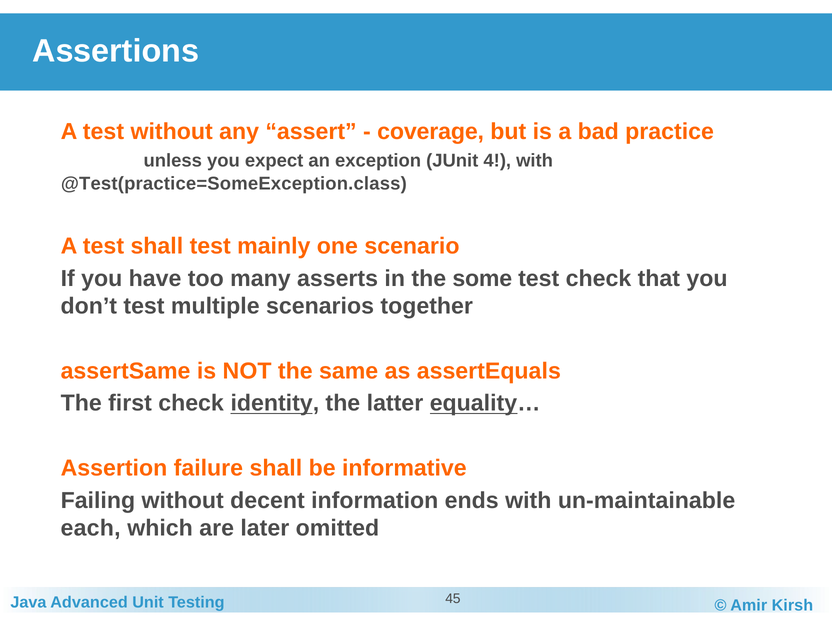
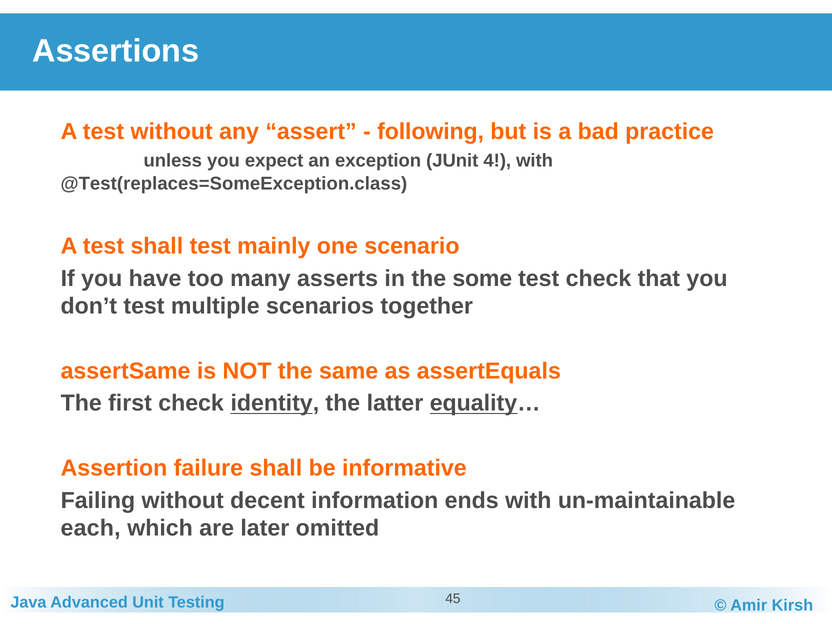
coverage: coverage -> following (431, 131)
@Test(practice=SomeException.class: @Test(practice=SomeException.class -> @Test(replaces=SomeException.class (234, 184)
